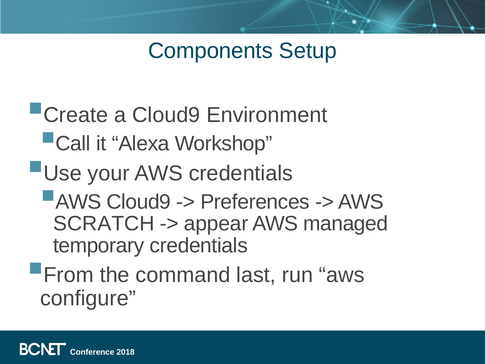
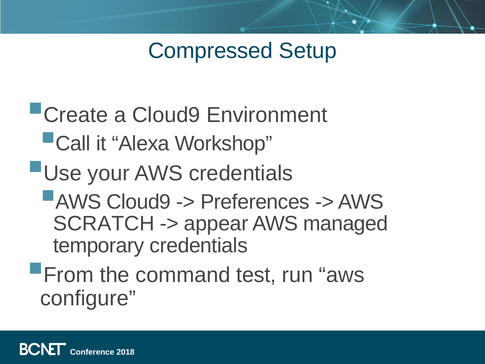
Components: Components -> Compressed (210, 51)
last: last -> test (256, 275)
